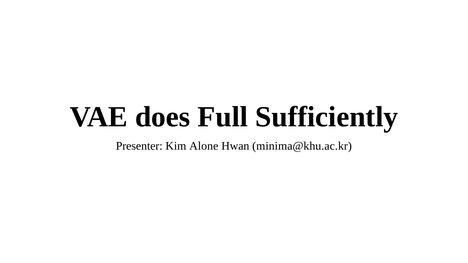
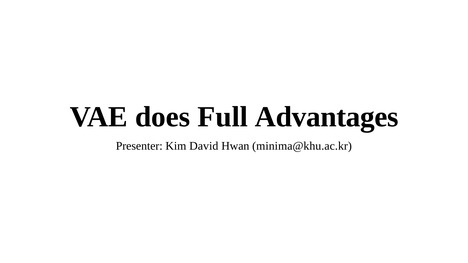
Sufficiently: Sufficiently -> Advantages (327, 117)
Alone: Alone -> David (204, 146)
